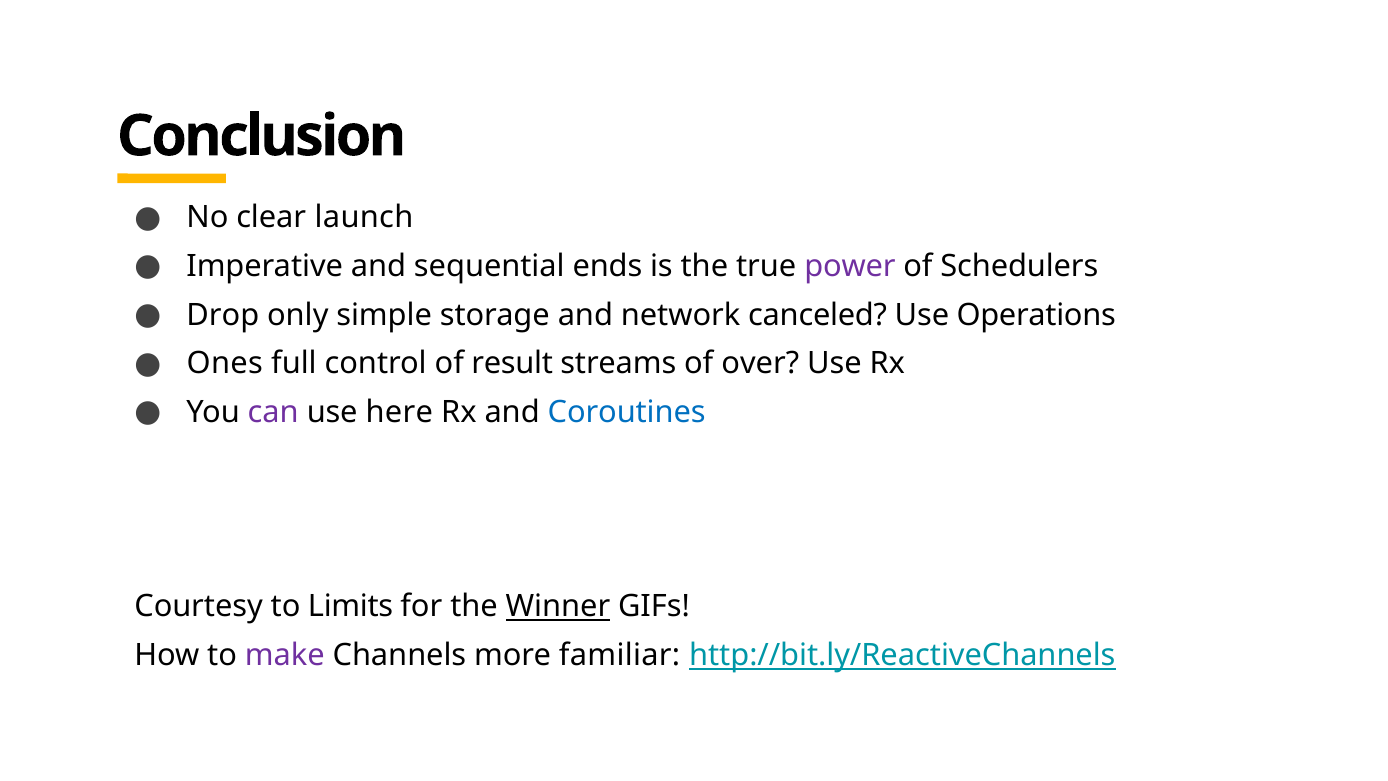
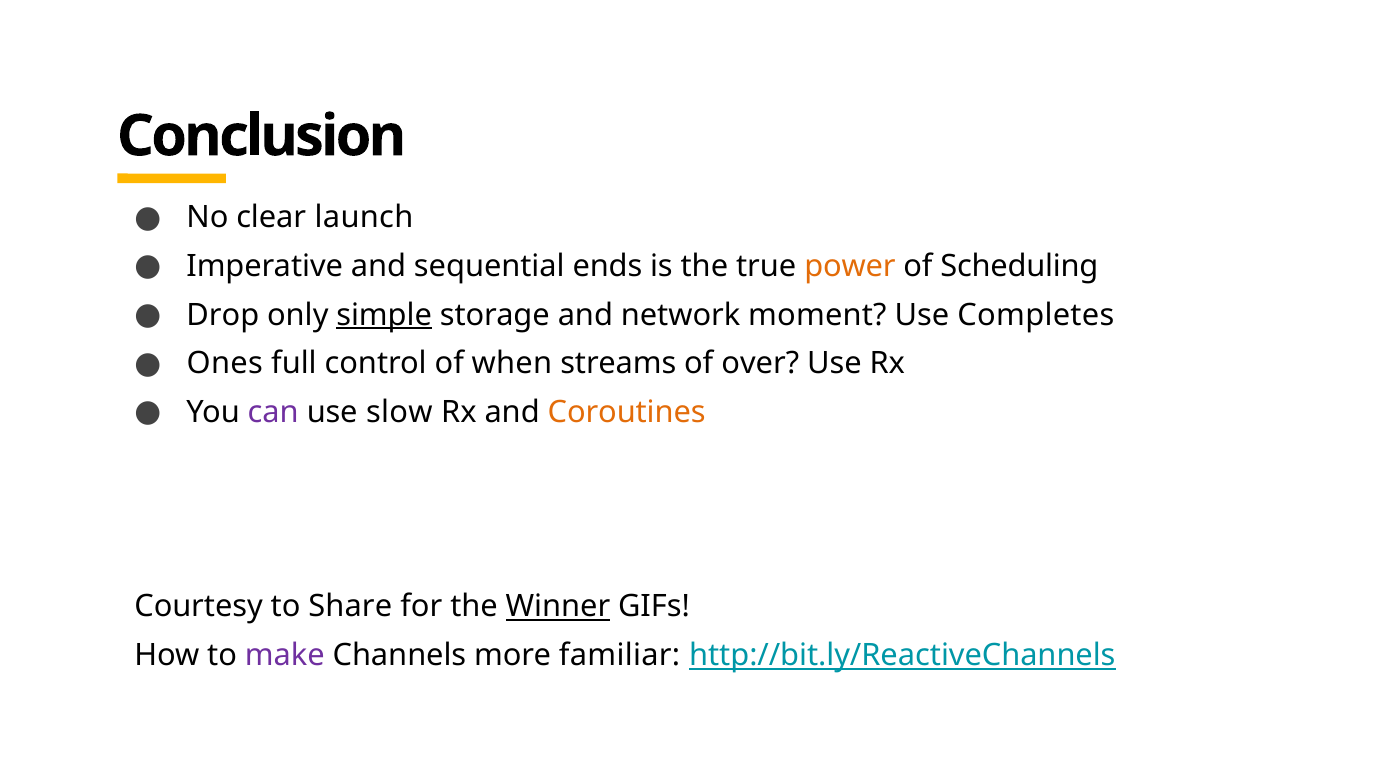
power colour: purple -> orange (850, 266)
Schedulers: Schedulers -> Scheduling (1019, 266)
simple underline: none -> present (384, 315)
canceled: canceled -> moment (817, 315)
Operations: Operations -> Completes (1036, 315)
result: result -> when (512, 363)
here: here -> slow (399, 412)
Coroutines colour: blue -> orange (627, 412)
Limits: Limits -> Share (350, 606)
